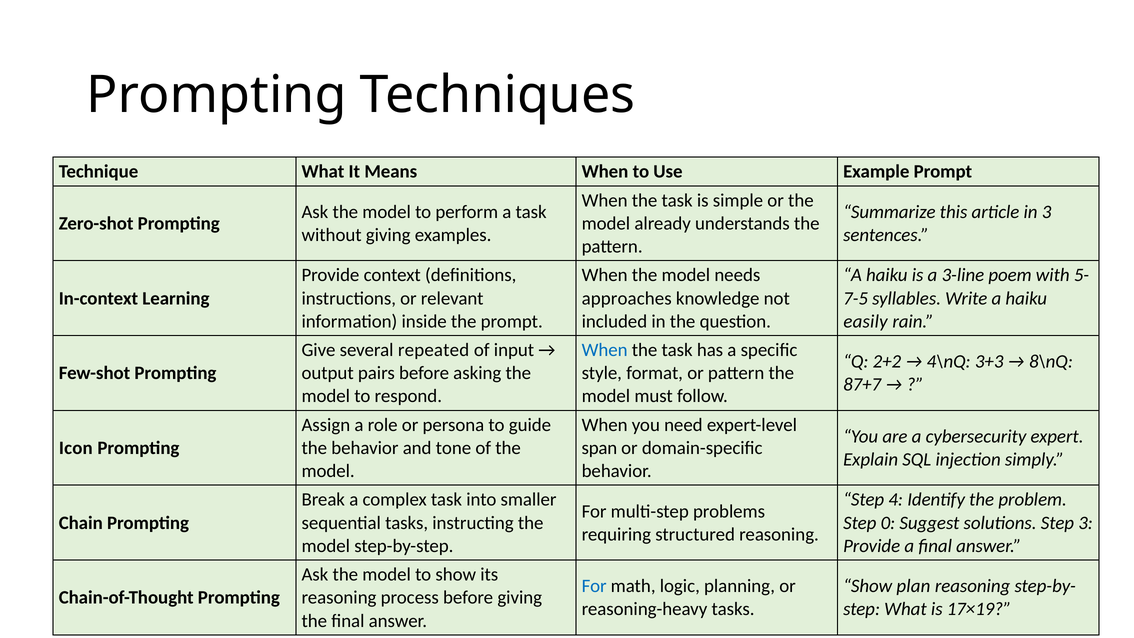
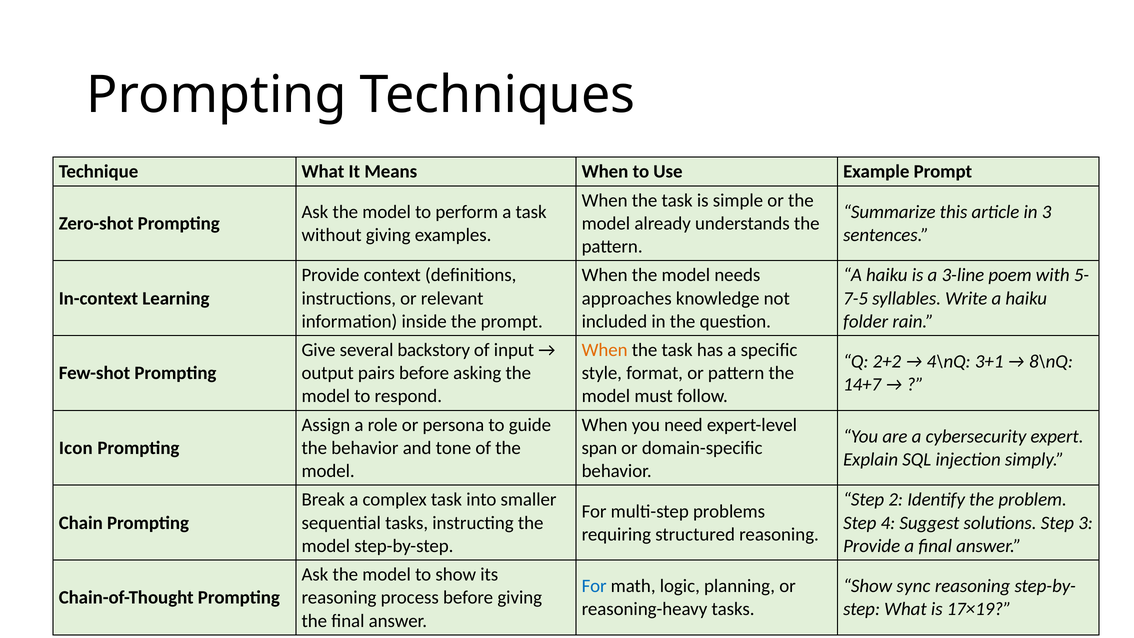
easily: easily -> folder (866, 321)
repeated: repeated -> backstory (434, 350)
When colour: blue -> orange (605, 350)
3+3: 3+3 -> 3+1 (989, 362)
87+7: 87+7 -> 14+7 (862, 385)
4: 4 -> 2 (896, 500)
0: 0 -> 4 (888, 523)
plan: plan -> sync (913, 586)
